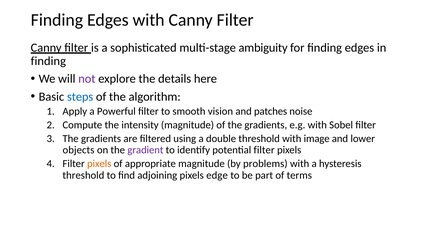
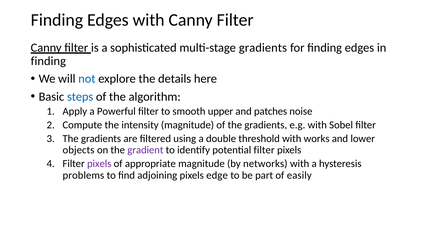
multi-stage ambiguity: ambiguity -> gradients (263, 48)
not colour: purple -> blue (87, 79)
vision: vision -> upper (221, 111)
image: image -> works (317, 139)
pixels colour: orange -> purple (99, 164)
problems: problems -> networks (265, 164)
threshold: threshold -> problems (83, 175)
terms: terms -> easily (299, 175)
